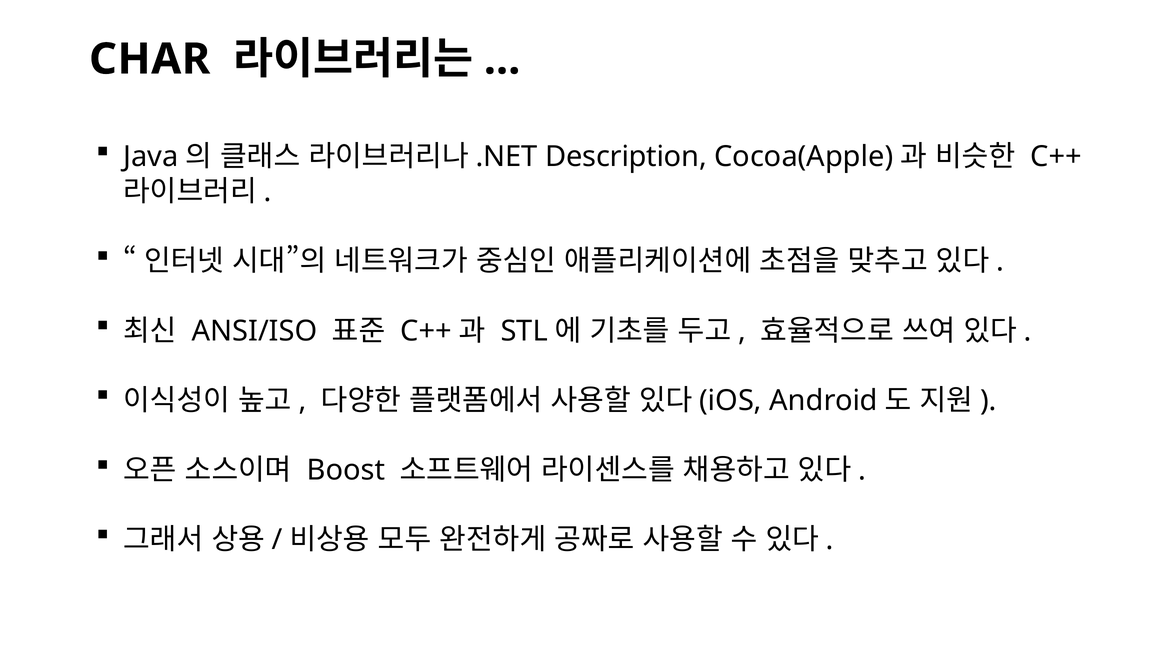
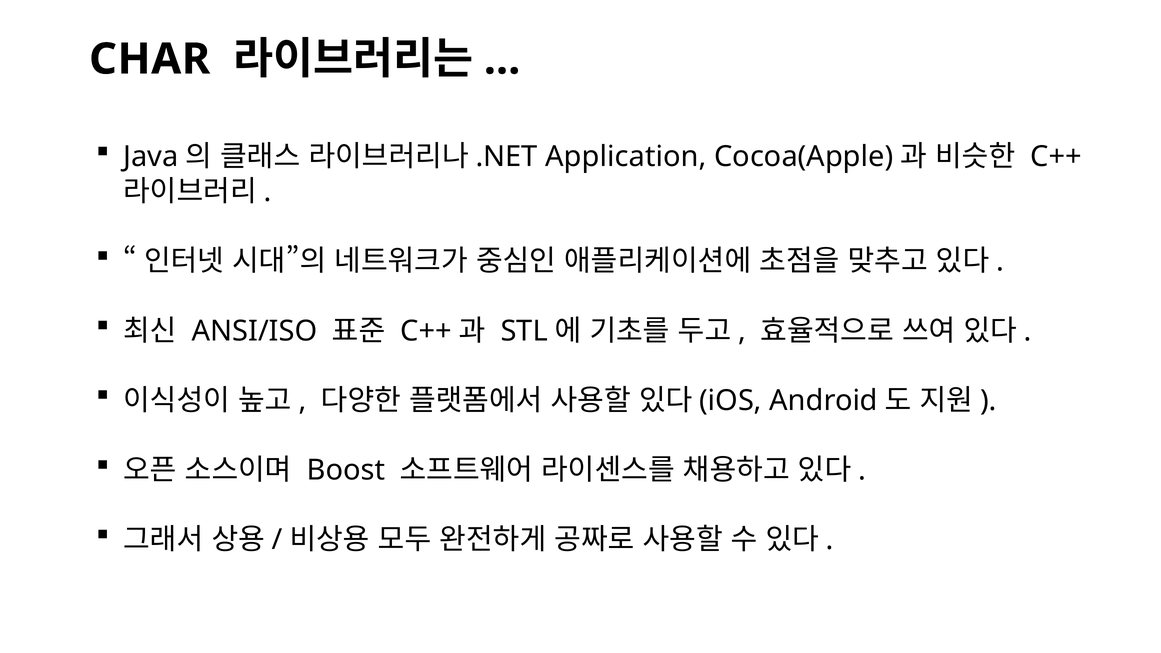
Description: Description -> Application (626, 157)
